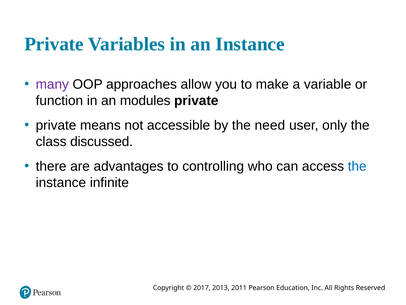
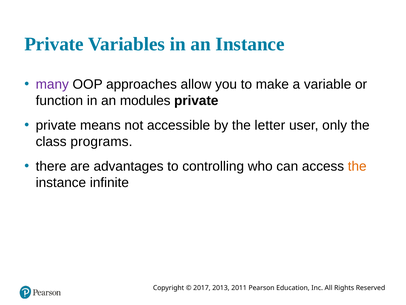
need: need -> letter (270, 125)
discussed: discussed -> programs (101, 141)
the colour: blue -> orange (357, 166)
